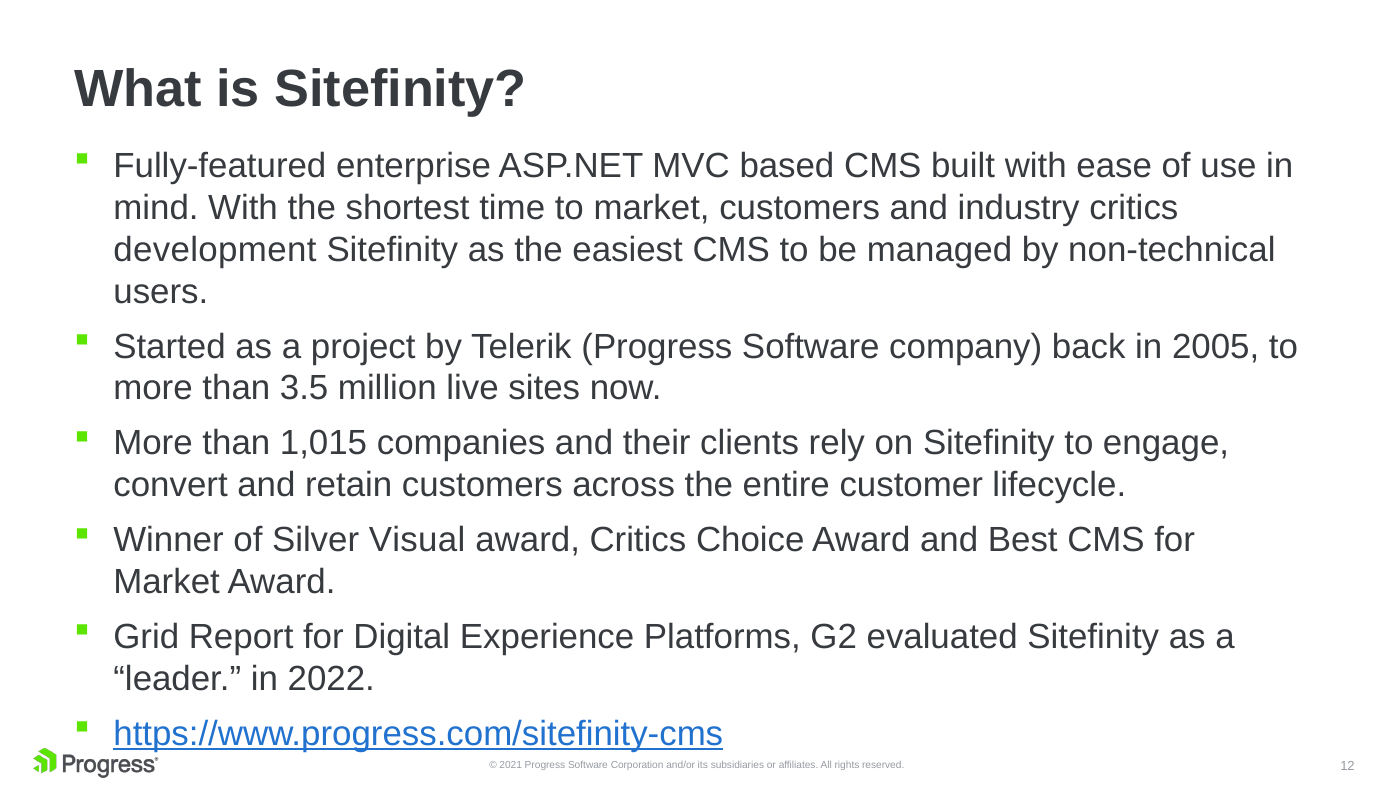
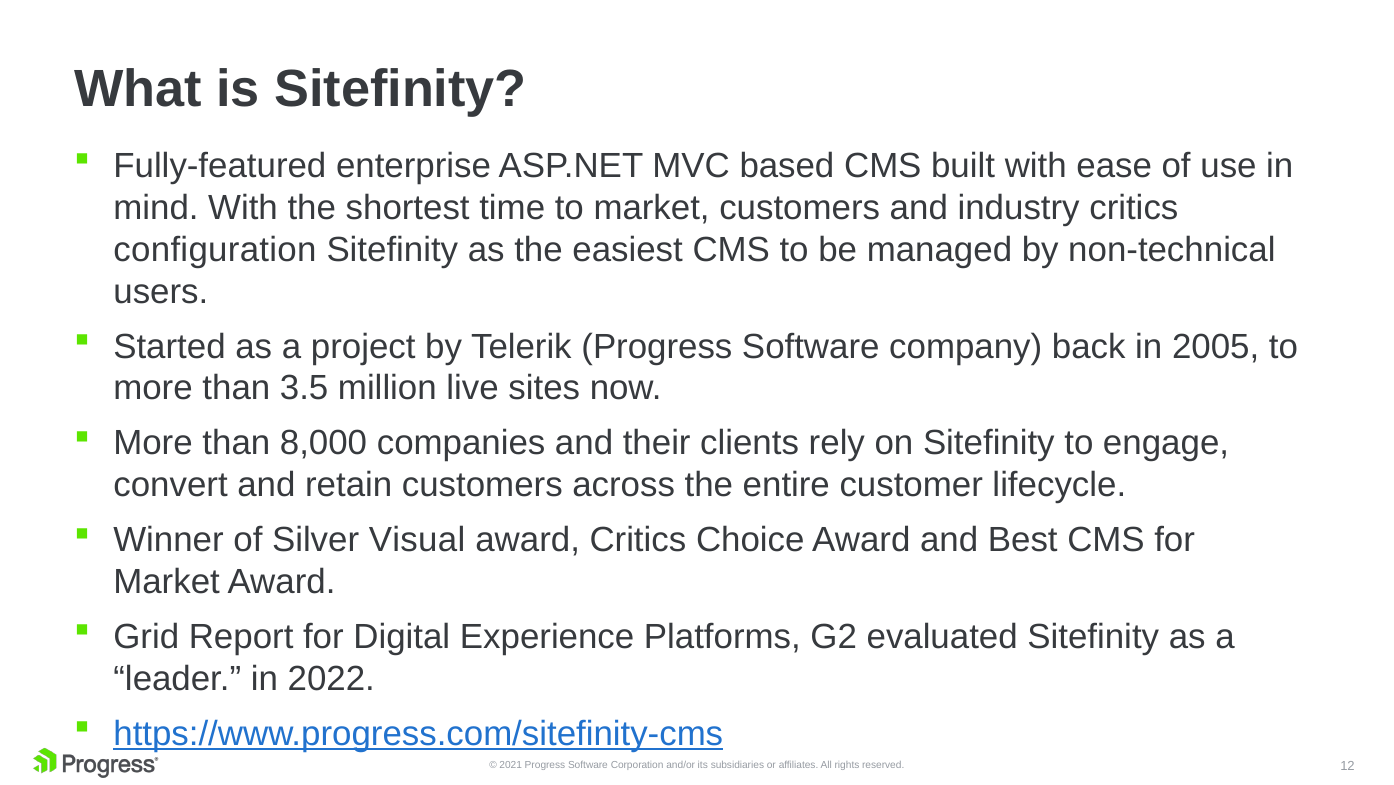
development: development -> configuration (215, 250)
1,015: 1,015 -> 8,000 (324, 443)
